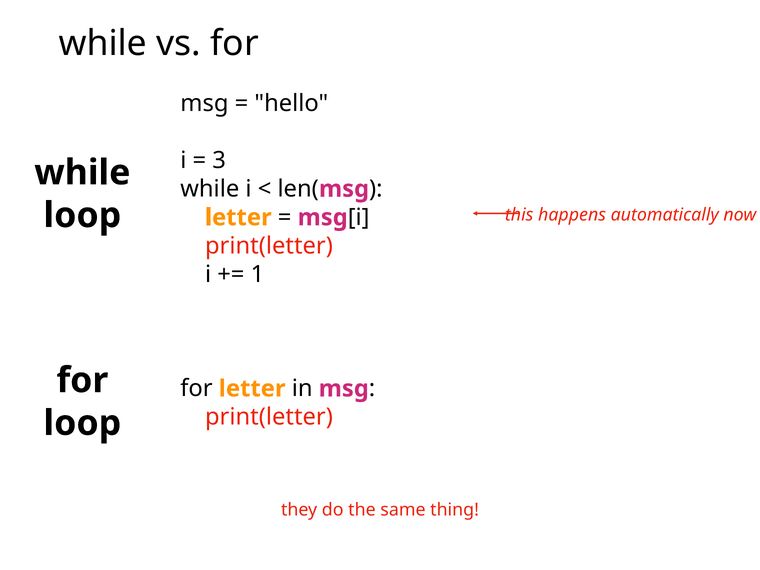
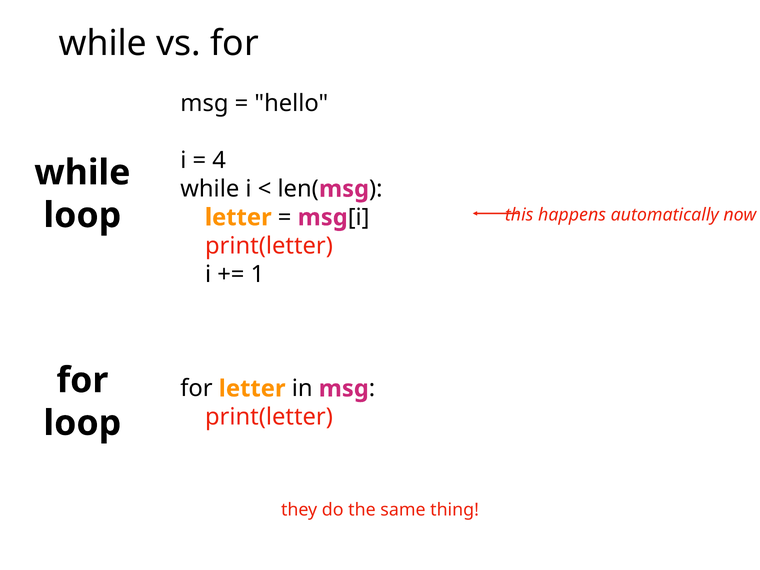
3: 3 -> 4 (219, 160)
